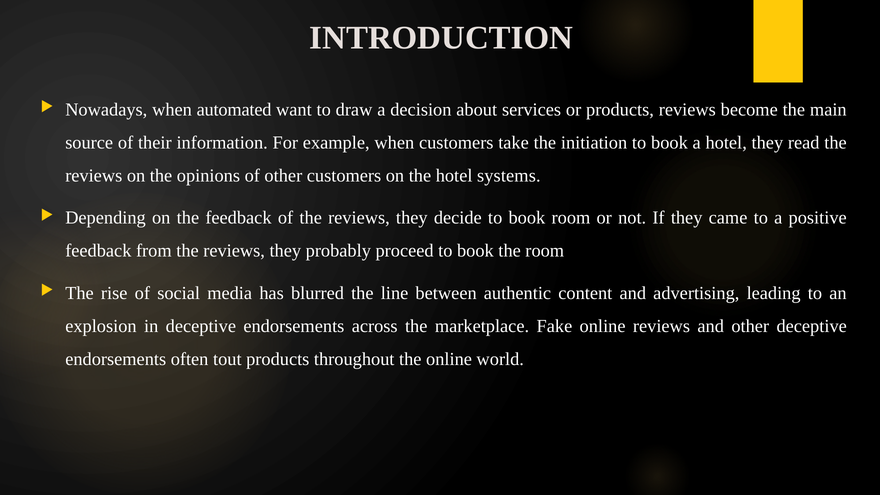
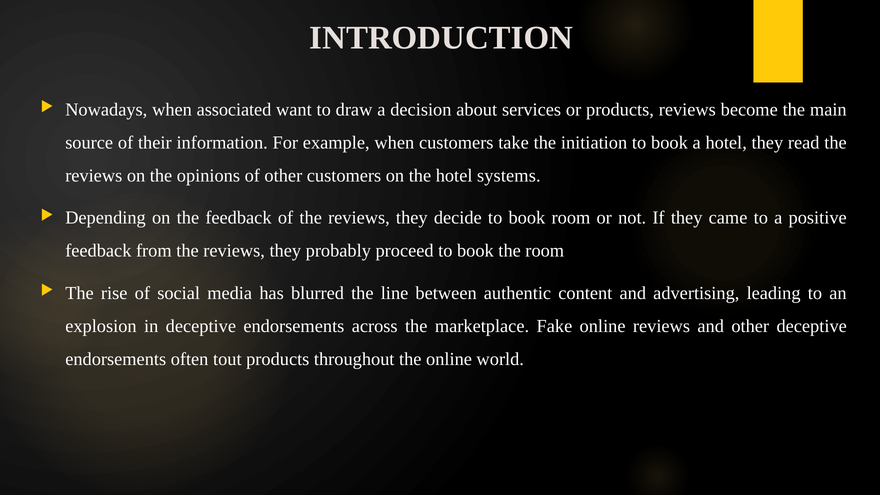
automated: automated -> associated (234, 110)
